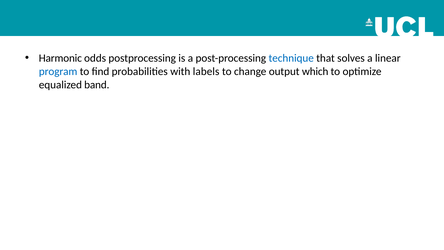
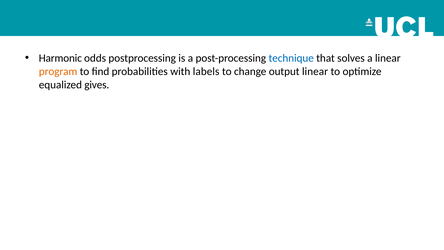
program colour: blue -> orange (58, 72)
output which: which -> linear (315, 72)
band: band -> gives (97, 85)
